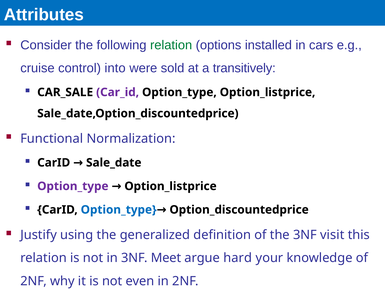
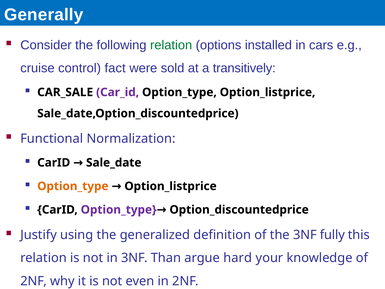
Attributes: Attributes -> Generally (44, 15)
into: into -> fact (115, 68)
Option_type colour: purple -> orange (73, 186)
Option_type colour: blue -> purple (119, 210)
visit: visit -> fully (332, 235)
Meet: Meet -> Than (166, 258)
